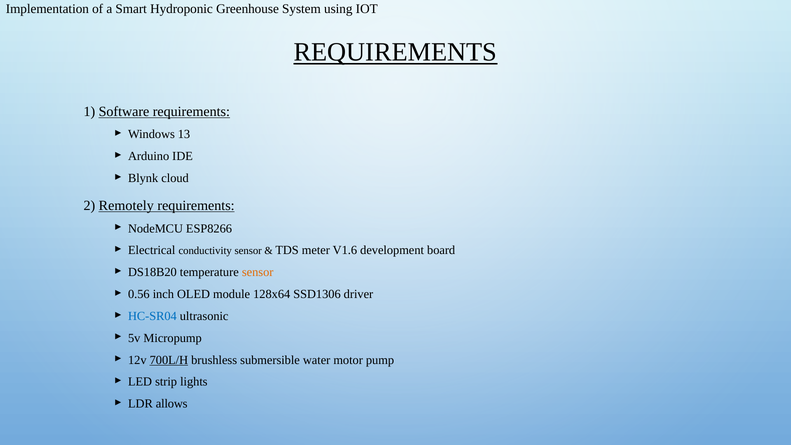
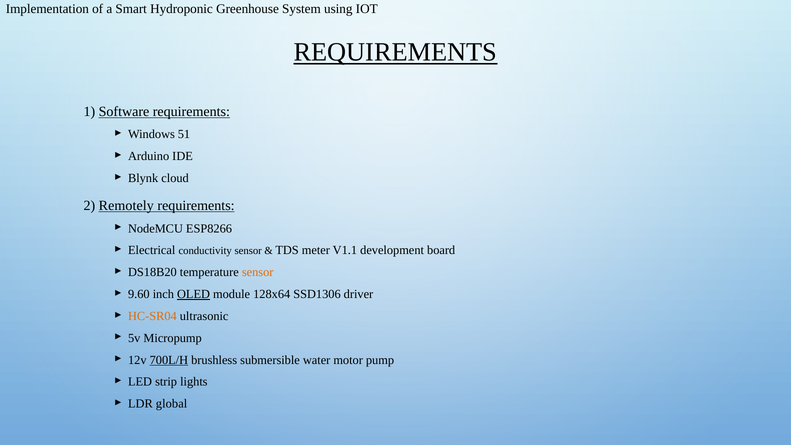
13: 13 -> 51 (184, 134)
V1.6: V1.6 -> V1.1 (345, 250)
0.56: 0.56 -> 9.60 (139, 294)
OLED underline: none -> present (194, 294)
HC-SR04 colour: blue -> orange (152, 316)
allows: allows -> global (172, 404)
